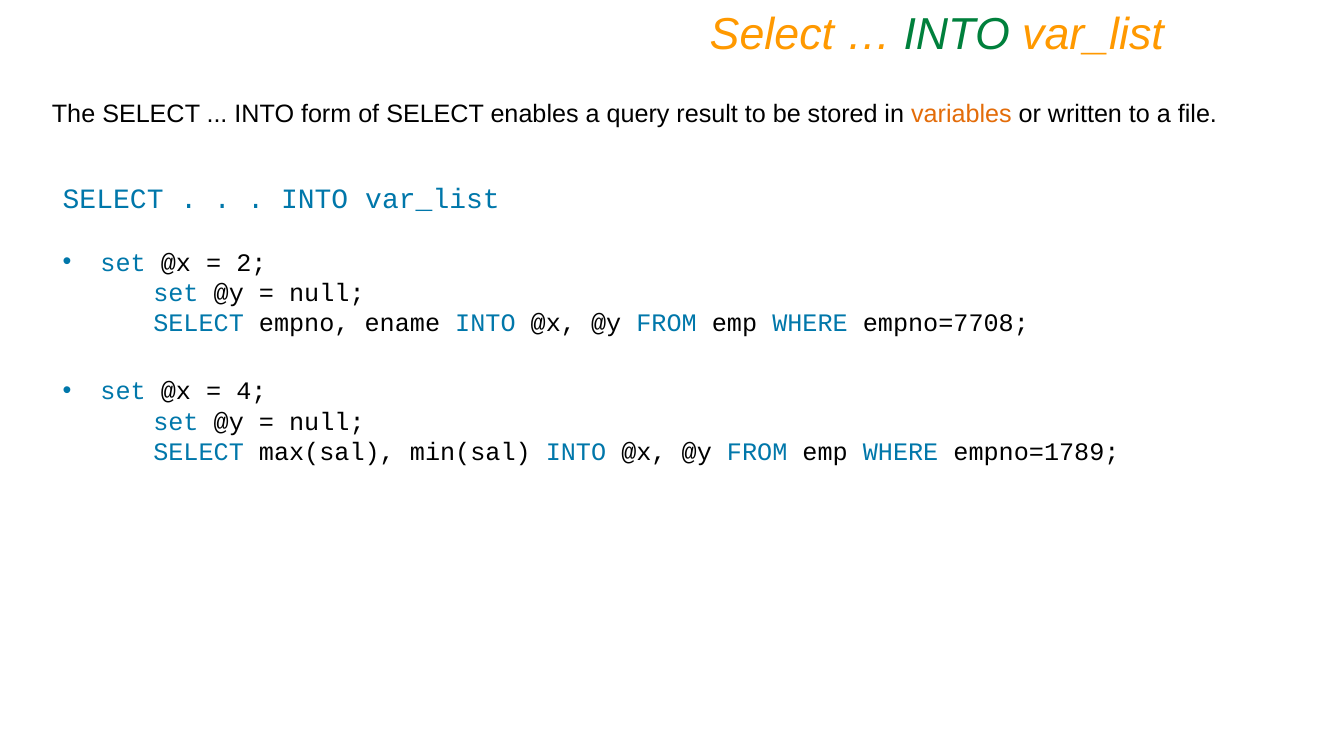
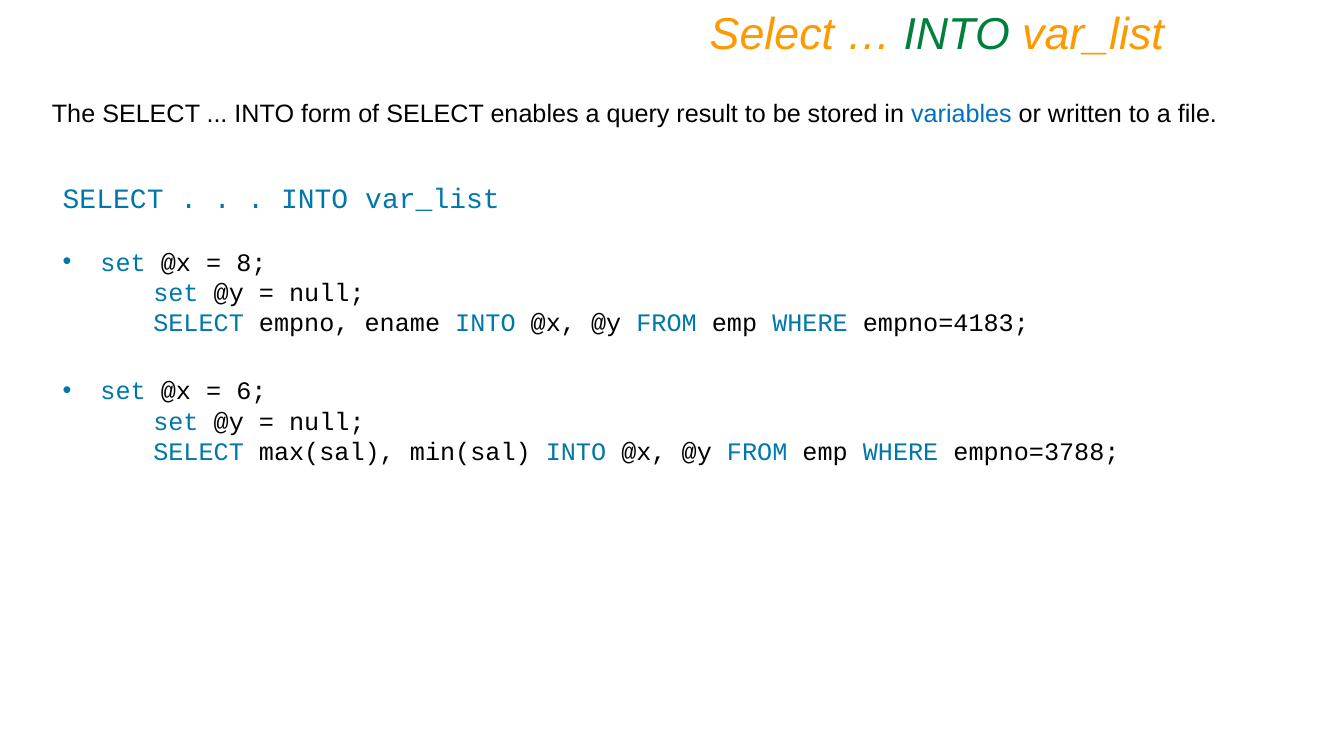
variables colour: orange -> blue (961, 114)
2: 2 -> 8 (251, 263)
empno=7708: empno=7708 -> empno=4183 (946, 323)
4: 4 -> 6 (251, 392)
empno=1789: empno=1789 -> empno=3788 (1036, 452)
